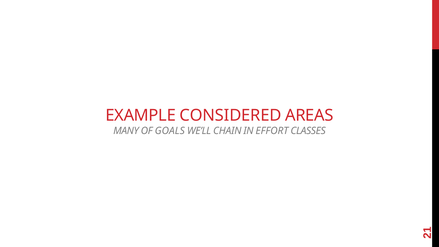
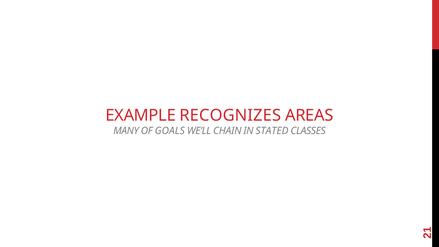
CONSIDERED: CONSIDERED -> RECOGNIZES (230, 115)
EFFORT: EFFORT -> STATED (272, 131)
